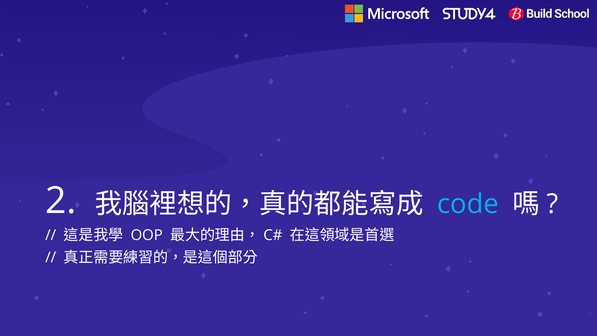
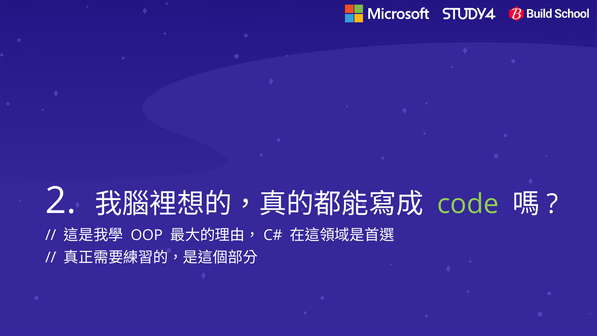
code colour: light blue -> light green (468, 204)
